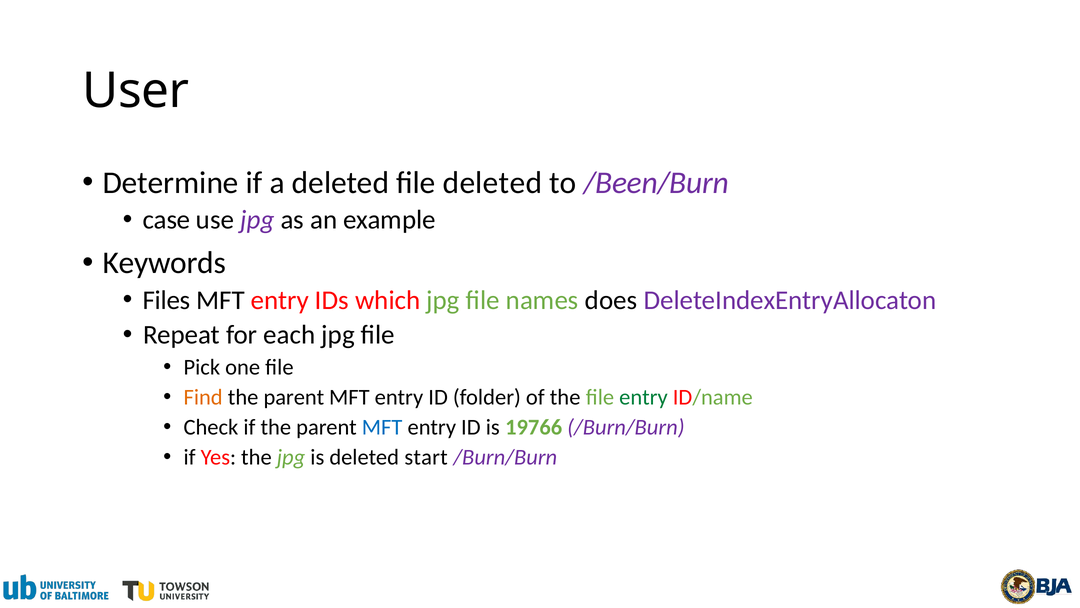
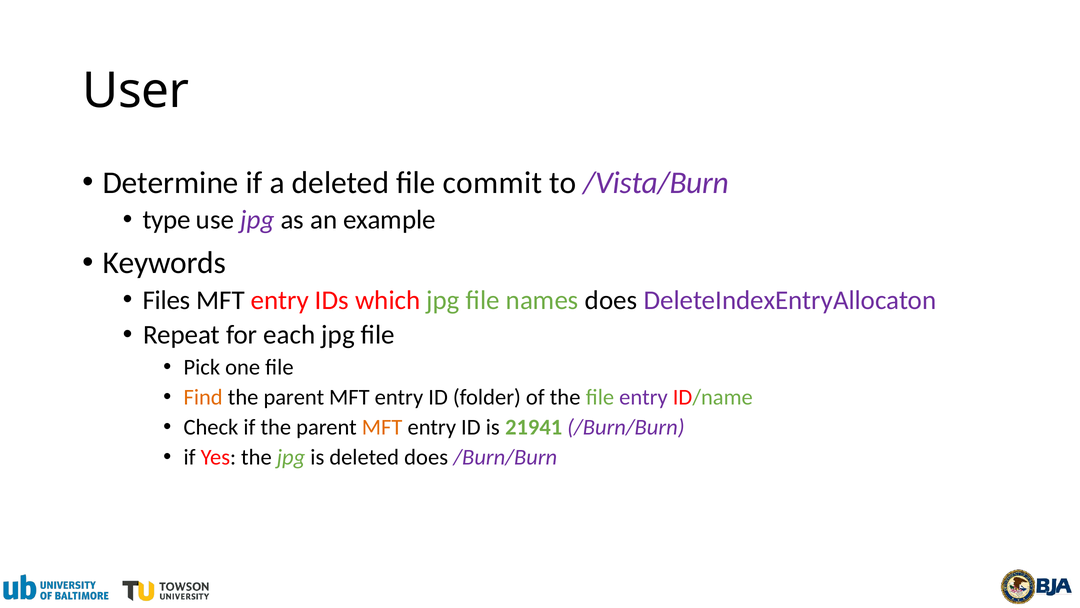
file deleted: deleted -> commit (492, 183)
/Been/Burn: /Been/Burn -> /Vista/Burn (656, 183)
case: case -> type (167, 220)
entry colour: green -> purple (643, 397)
MFT colour: blue -> orange (382, 427)
19766: 19766 -> 21941 (534, 427)
deleted start: start -> does (426, 457)
